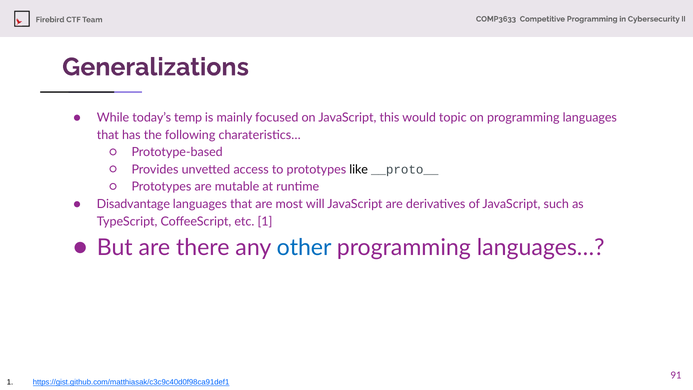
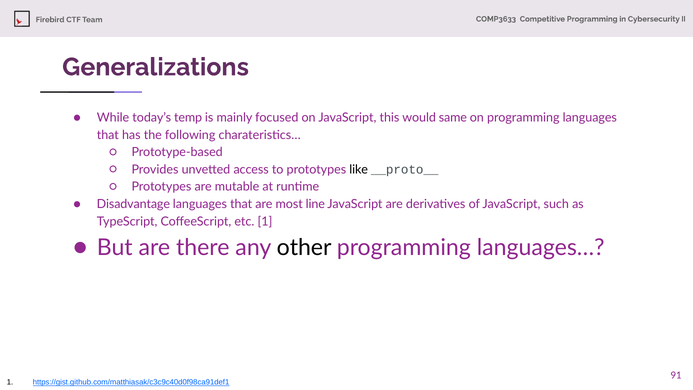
topic: topic -> same (453, 118)
will: will -> line (315, 204)
other colour: blue -> black (304, 248)
